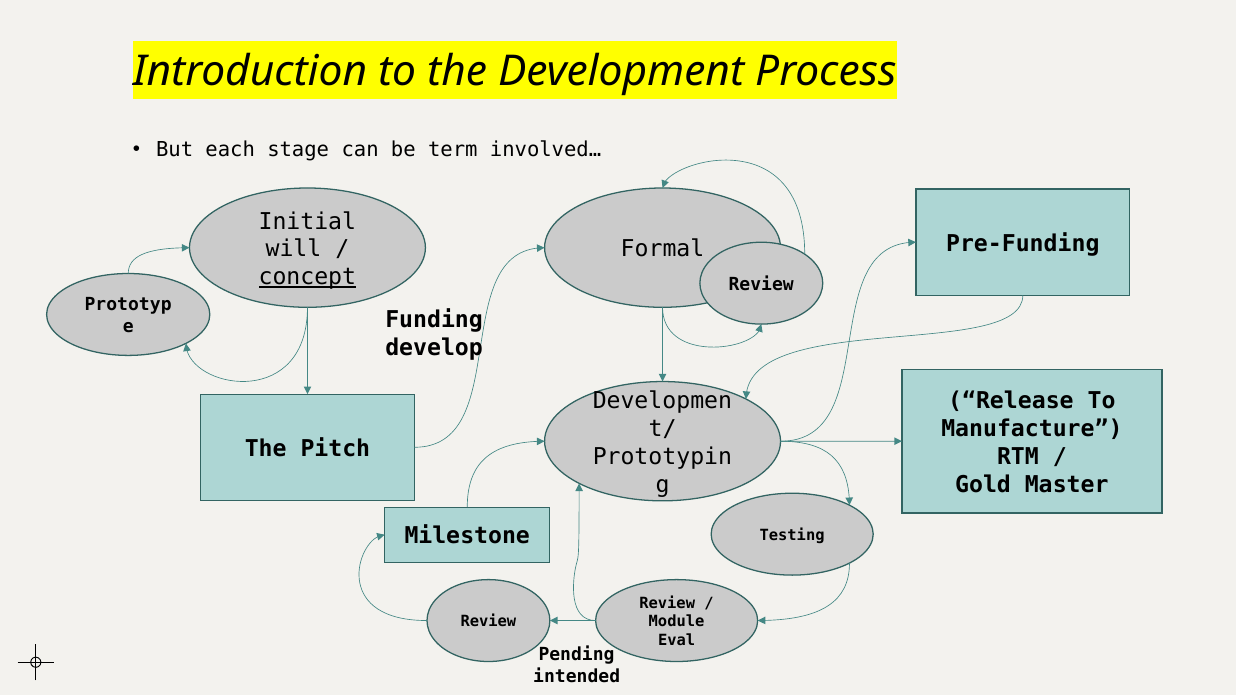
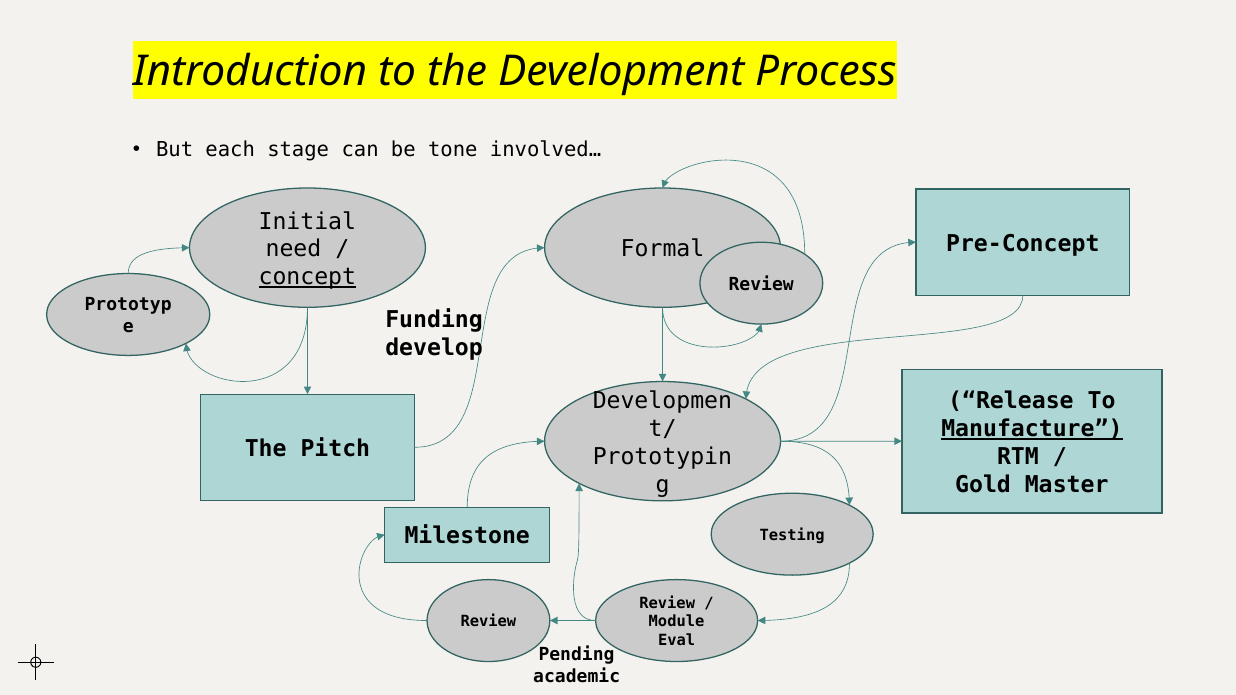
term: term -> tone (453, 150)
Pre-Funding: Pre-Funding -> Pre-Concept (1023, 244)
will: will -> need (293, 249)
Manufacture underline: none -> present (1032, 429)
intended: intended -> academic (577, 676)
